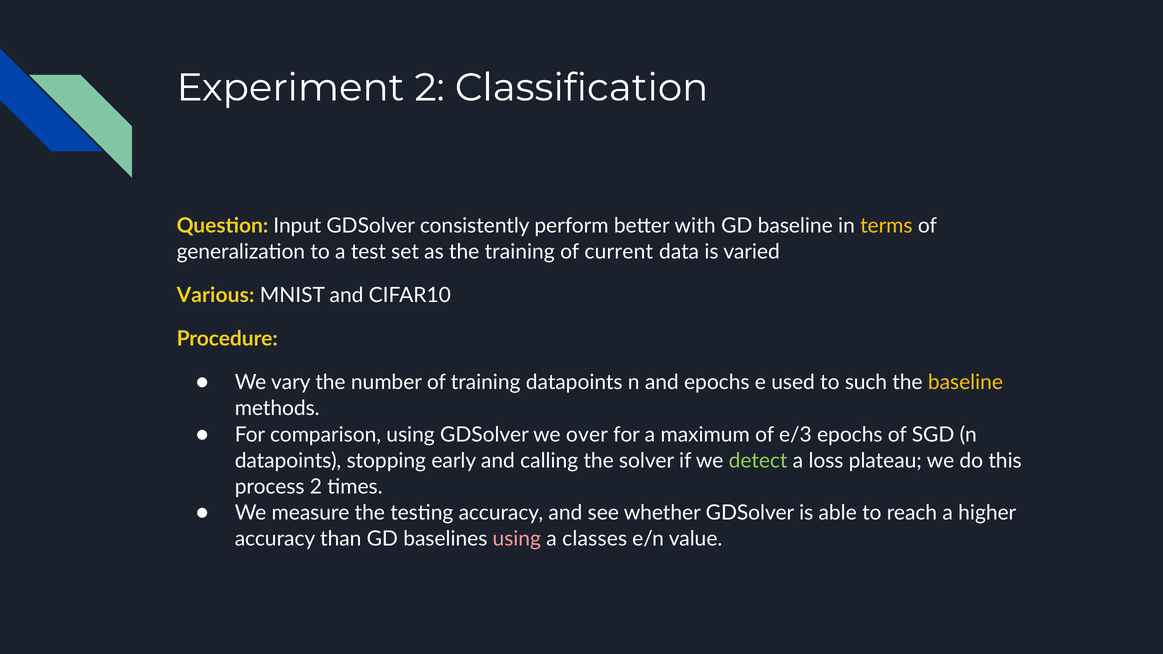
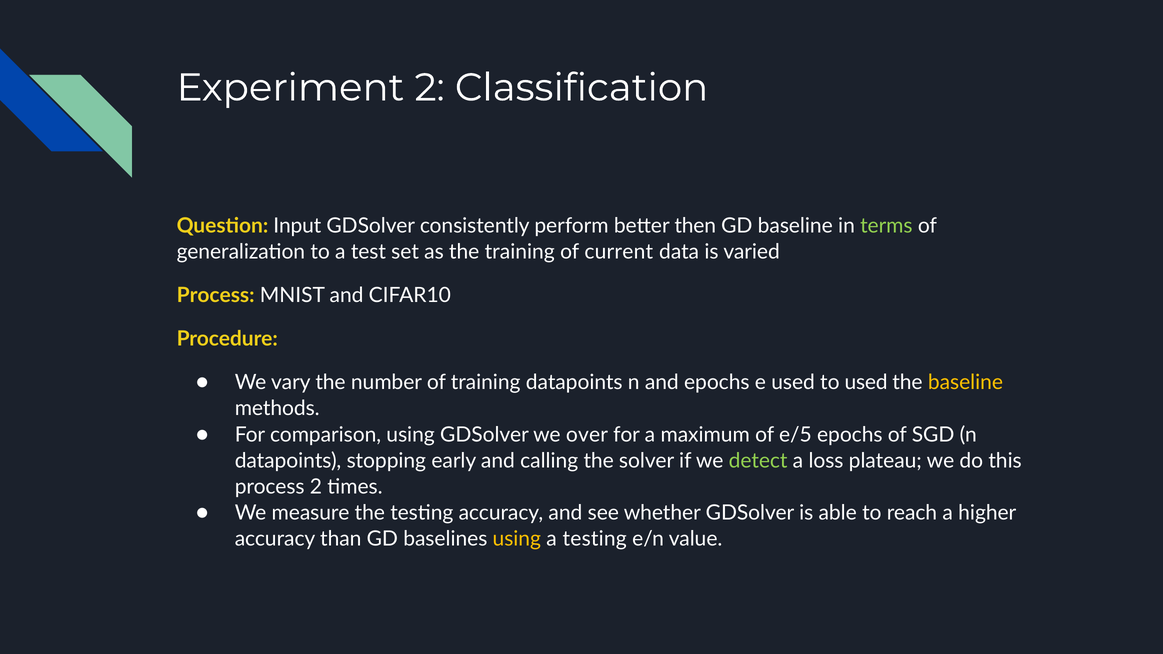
with: with -> then (695, 226)
terms colour: yellow -> light green (886, 226)
Various: Various -> Process (216, 296)
to such: such -> used (866, 383)
e/3: e/3 -> e/5 (795, 435)
using colour: pink -> yellow (517, 539)
a classes: classes -> testing (595, 539)
